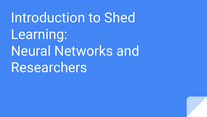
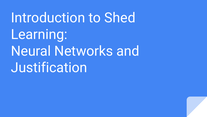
Researchers: Researchers -> Justification (49, 67)
